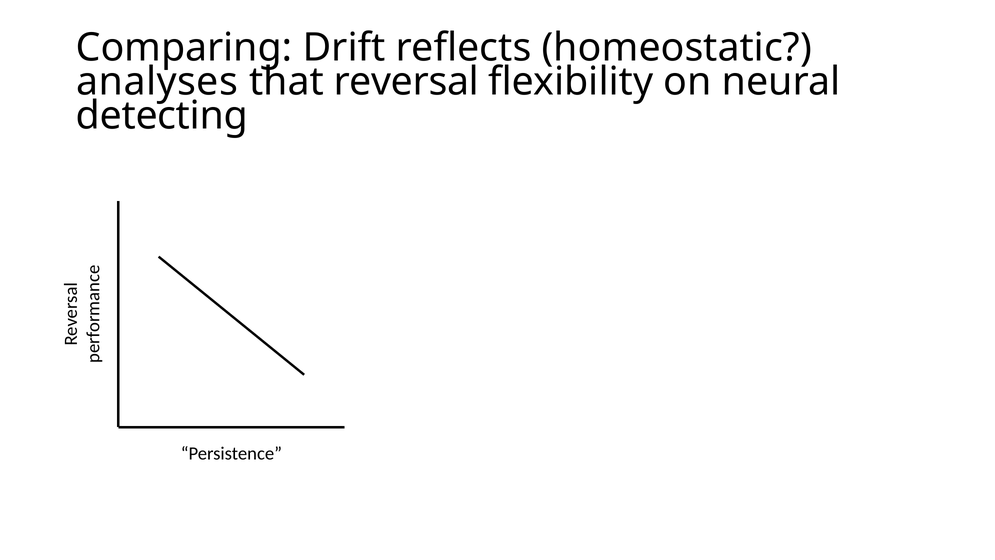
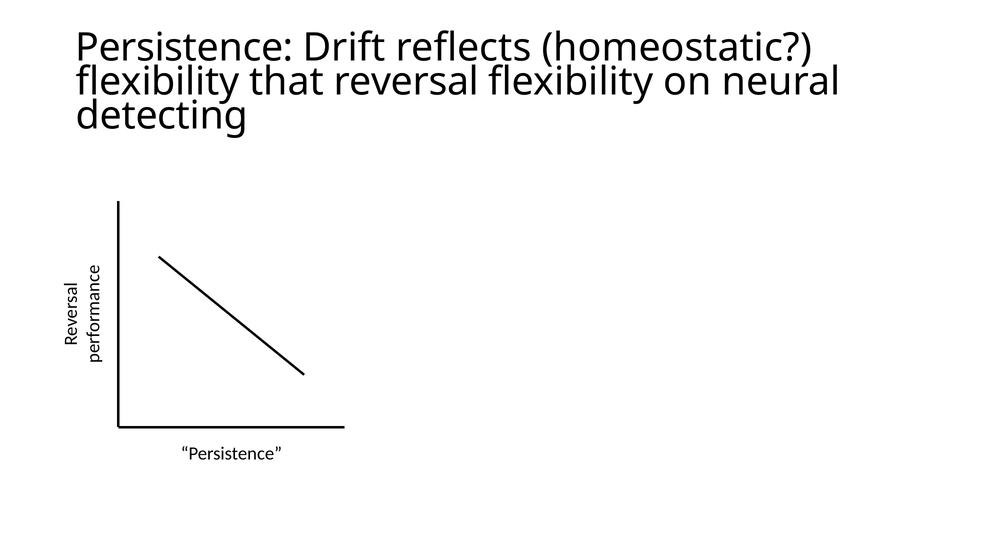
Comparing: Comparing -> Persistence (184, 48)
analyses: analyses -> flexibility (158, 82)
